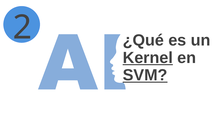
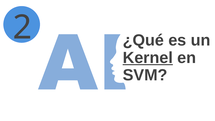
SVM underline: present -> none (145, 75)
